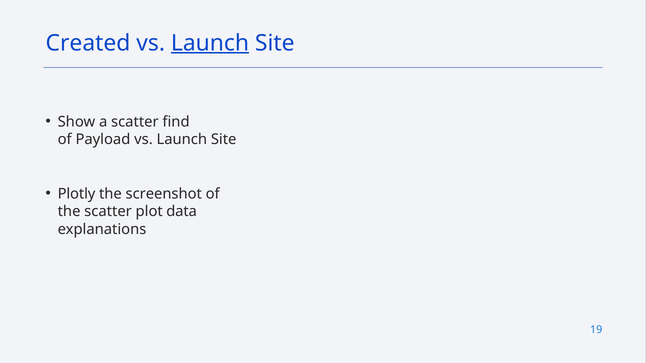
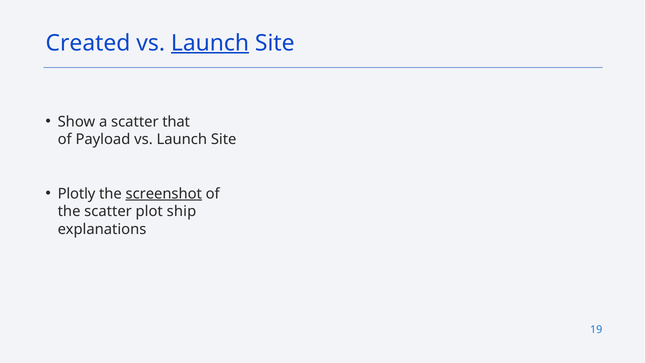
find: find -> that (176, 122)
screenshot underline: none -> present (164, 194)
data: data -> ship (181, 212)
